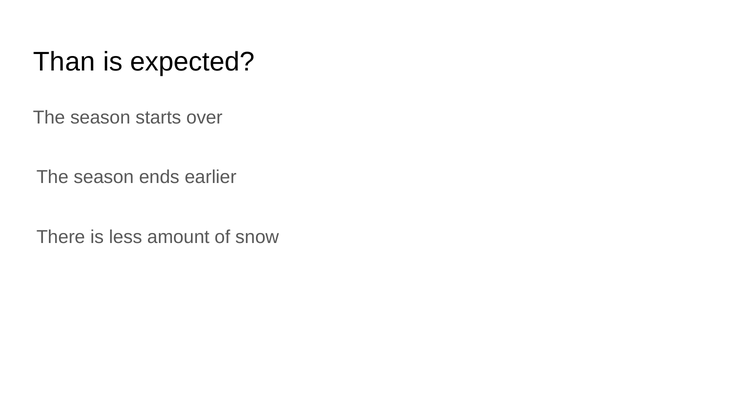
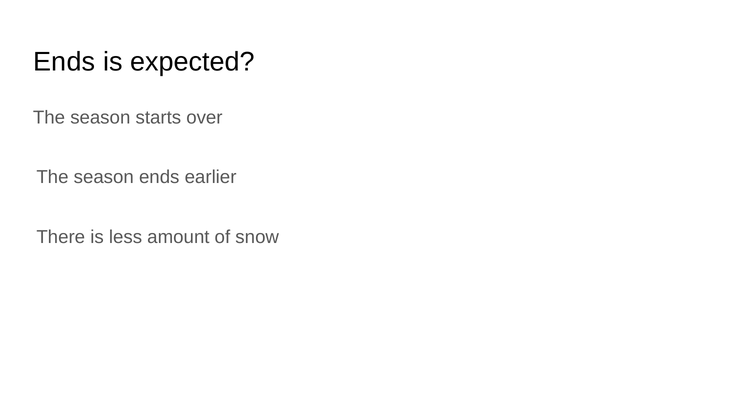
Than: Than -> Ends (64, 62)
